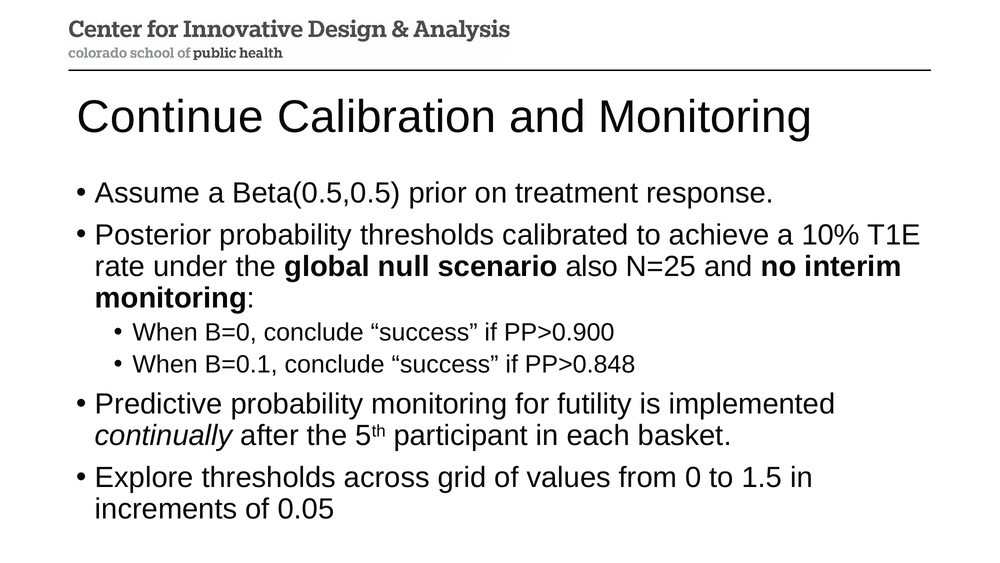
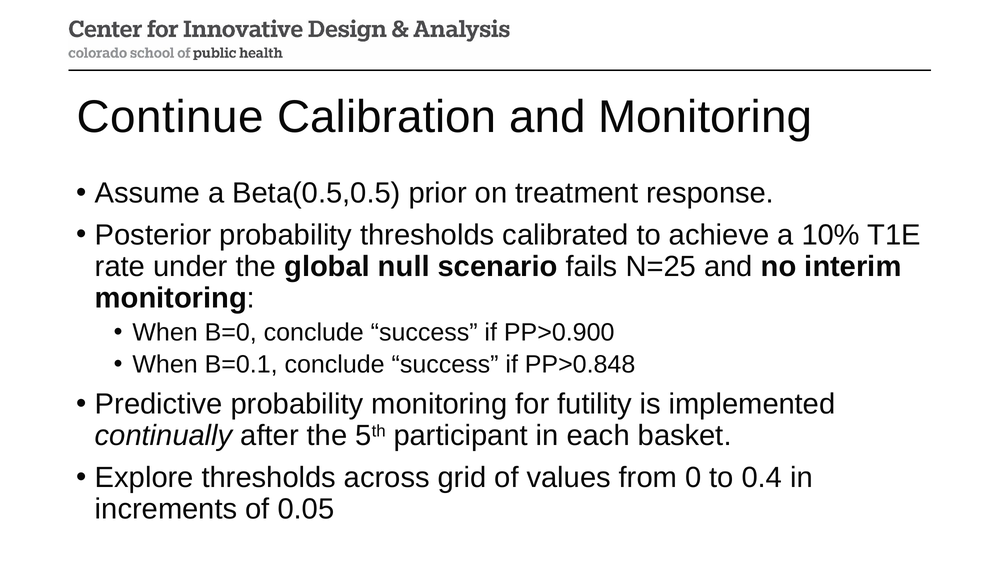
also: also -> fails (592, 266)
1.5: 1.5 -> 0.4 (762, 477)
